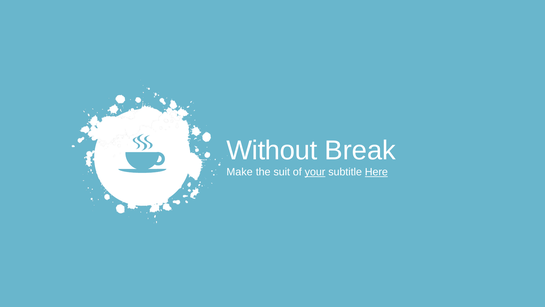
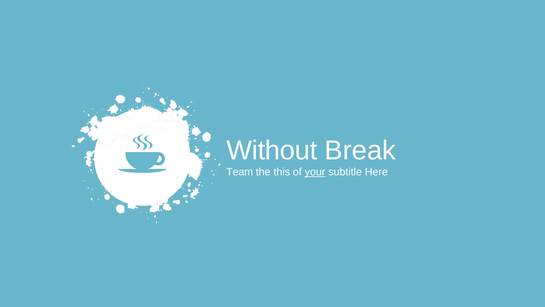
Make: Make -> Team (240, 172)
suit: suit -> this (282, 172)
Here underline: present -> none (376, 172)
